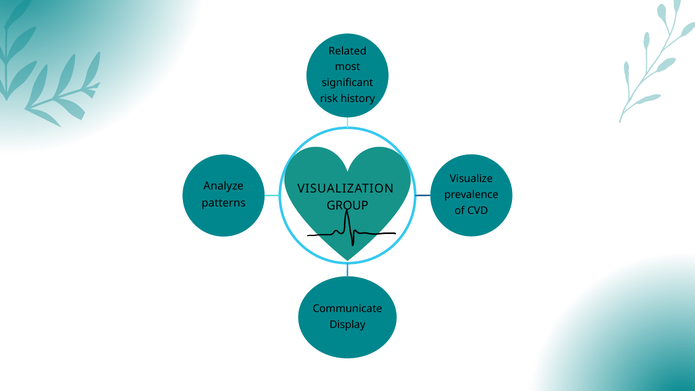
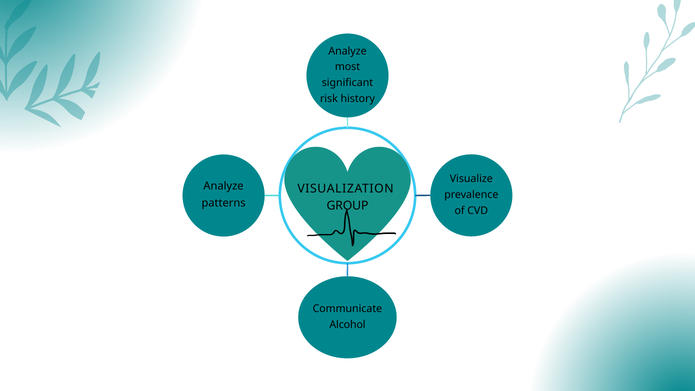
Related: Related -> Analyze (348, 51)
Display: Display -> Alcohol (348, 325)
